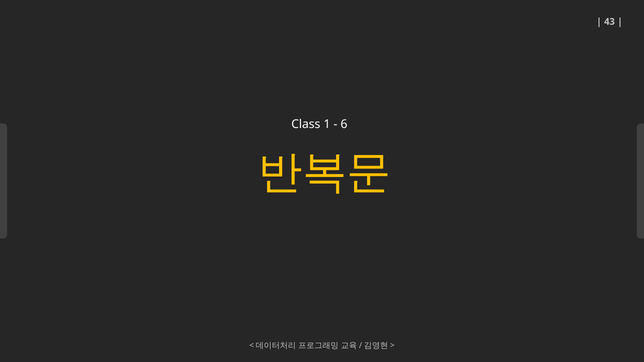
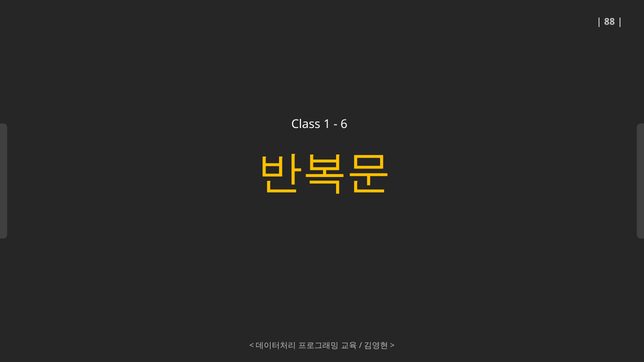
43: 43 -> 88 (609, 22)
